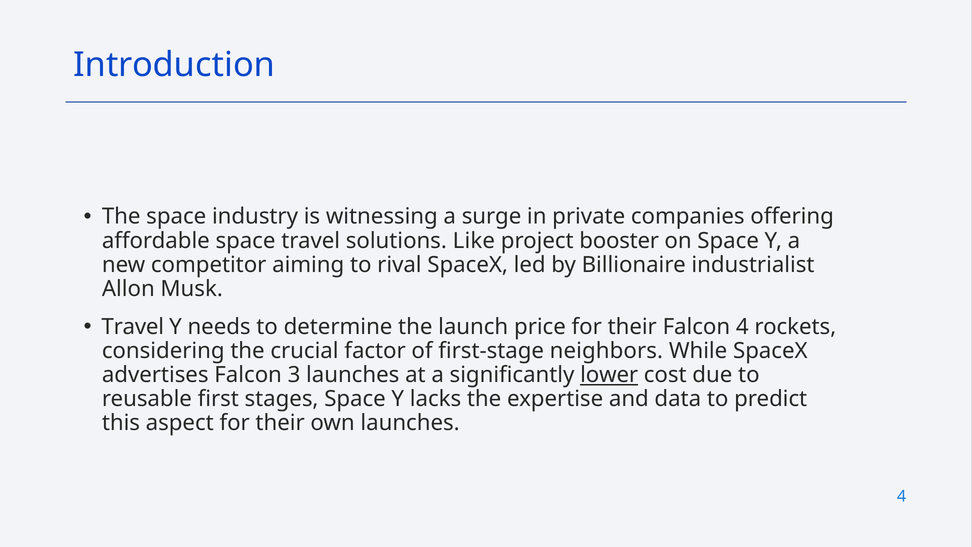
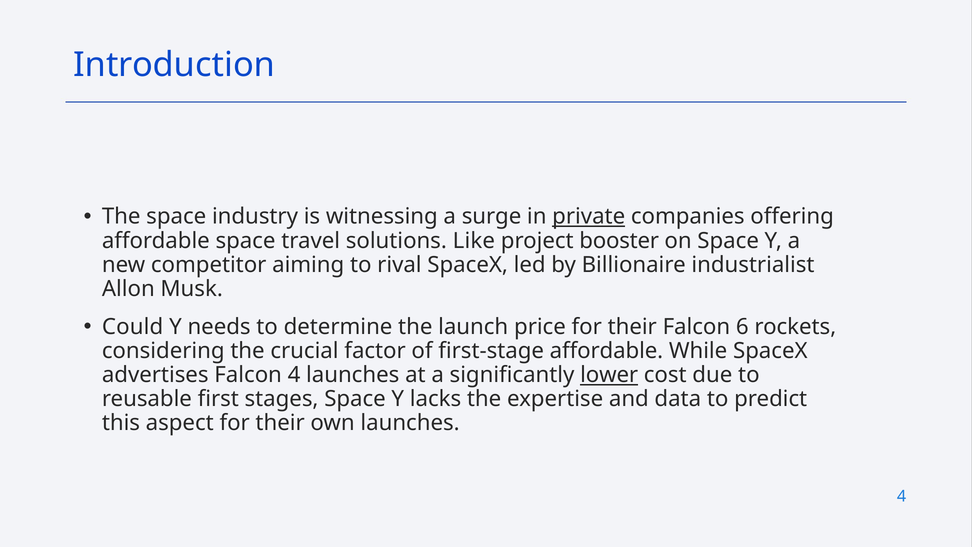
private underline: none -> present (589, 217)
Travel: Travel -> Could (133, 327)
Falcon 4: 4 -> 6 (742, 327)
first-stage neighbors: neighbors -> affordable (606, 351)
Falcon 3: 3 -> 4 (294, 375)
